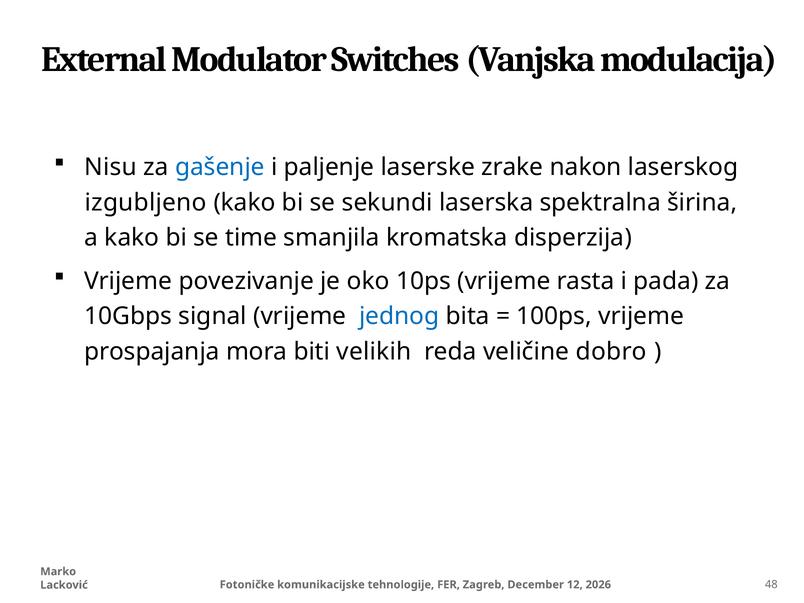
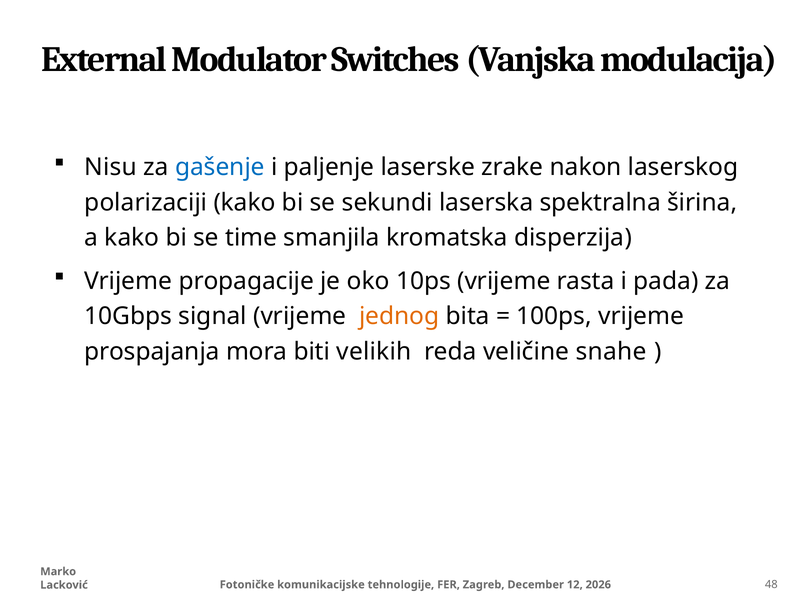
izgubljeno: izgubljeno -> polarizaciji (146, 202)
povezivanje: povezivanje -> propagacije (246, 281)
jednog colour: blue -> orange (399, 316)
dobro: dobro -> snahe (611, 352)
